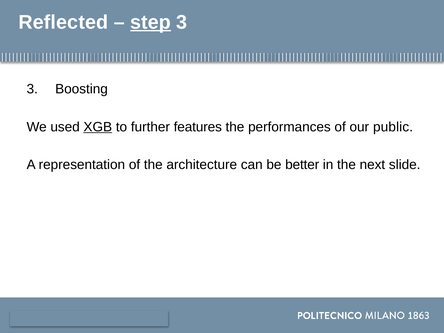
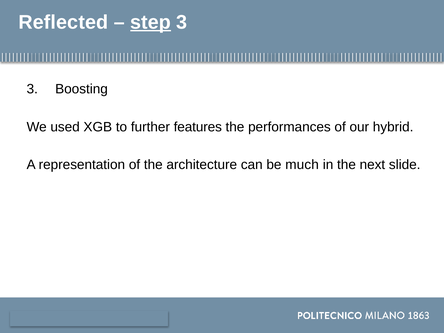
XGB underline: present -> none (98, 127)
public: public -> hybrid (393, 127)
better: better -> much (302, 165)
